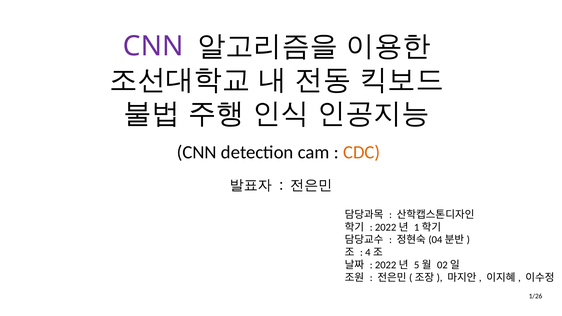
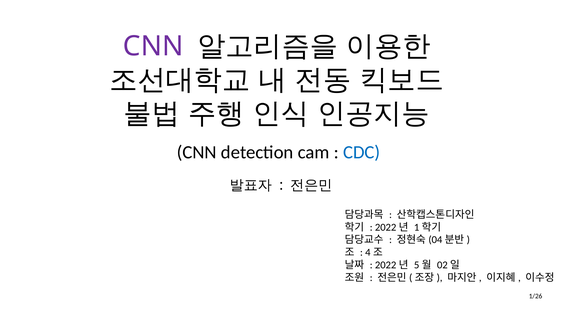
CDC colour: orange -> blue (362, 152)
